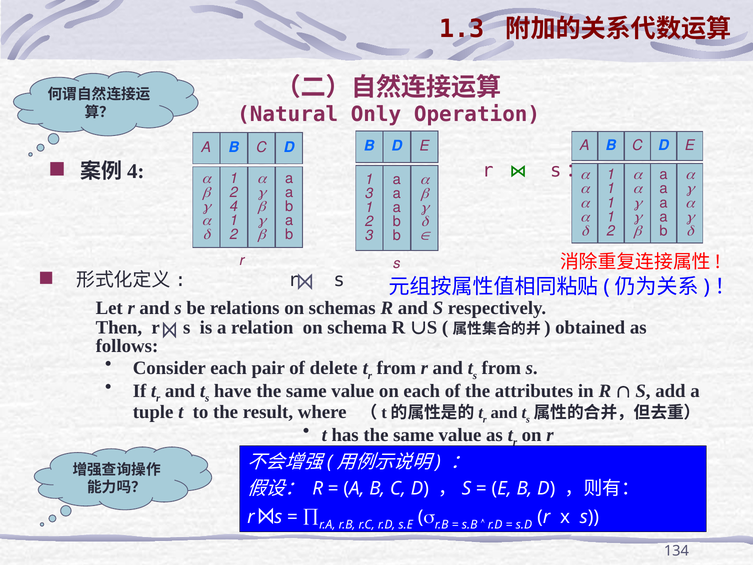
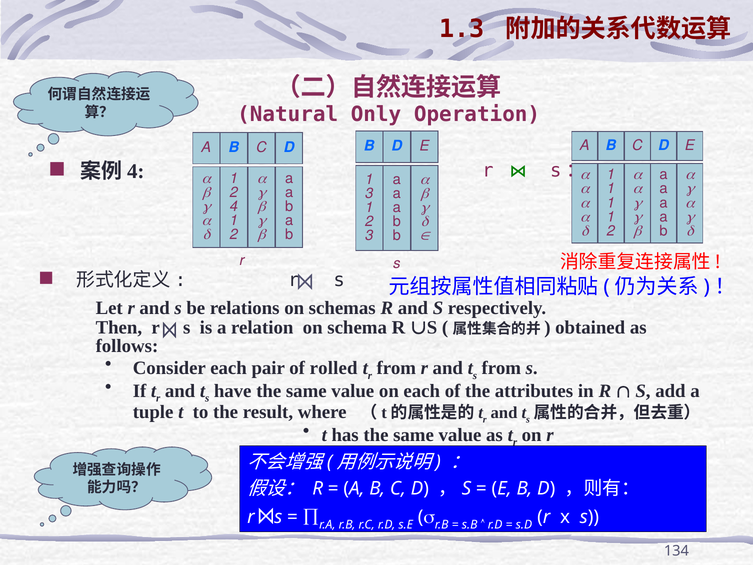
delete: delete -> rolled (334, 368)
